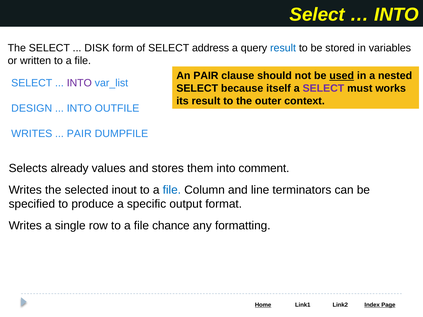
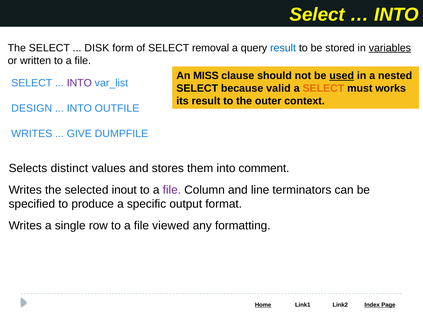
address: address -> removal (211, 48)
variables underline: none -> present (390, 48)
An PAIR: PAIR -> MISS (206, 76)
itself: itself -> valid (278, 88)
SELECT colour: purple -> orange (323, 88)
PAIR: PAIR -> GIVE (79, 134)
already: already -> distinct (69, 169)
file colour: blue -> purple (172, 190)
chance: chance -> viewed (171, 226)
